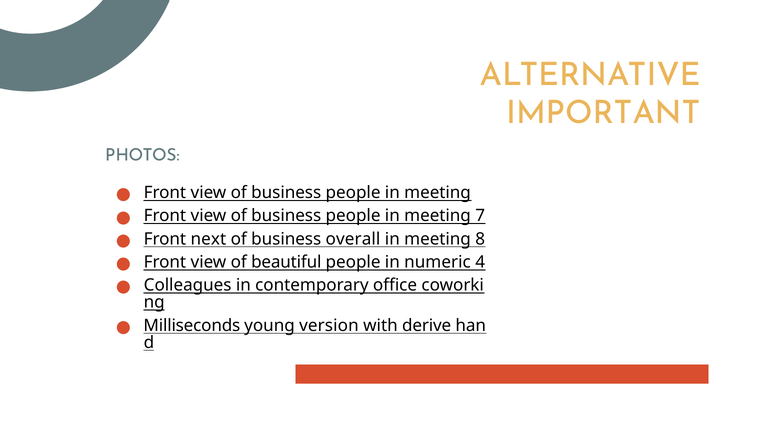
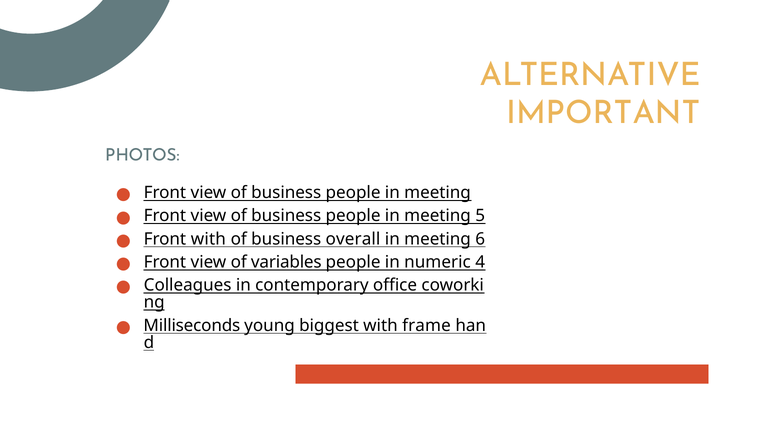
7: 7 -> 5 (480, 216)
Front next: next -> with (208, 239)
8: 8 -> 6 (480, 239)
beautiful: beautiful -> variables (286, 262)
version: version -> biggest (329, 326)
derive: derive -> frame (426, 326)
